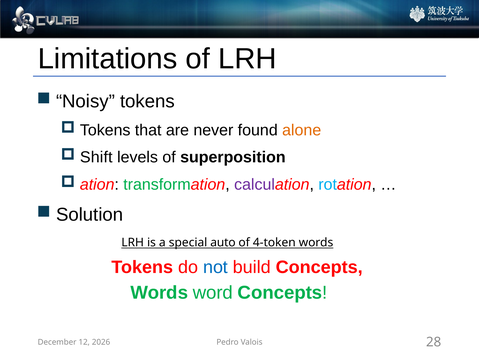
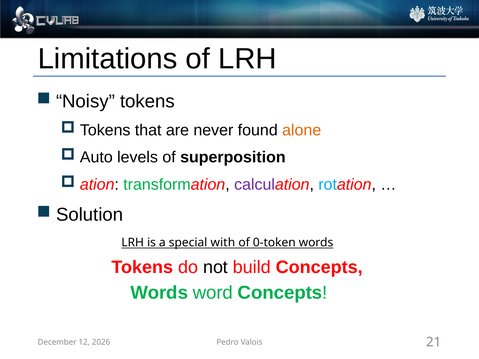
Shift: Shift -> Auto (96, 157)
auto: auto -> with (223, 243)
4-token: 4-token -> 0-token (274, 243)
not colour: blue -> black (215, 267)
28: 28 -> 21 (434, 342)
